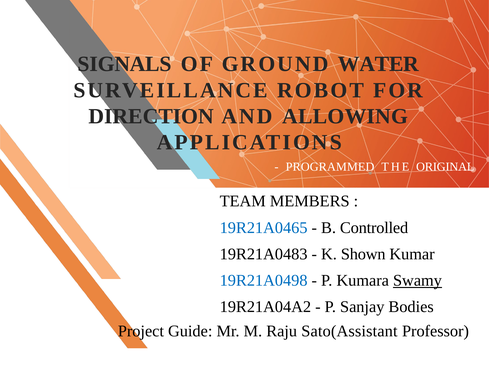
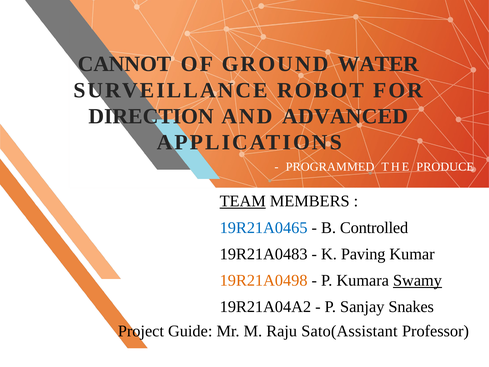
SIGNALS: SIGNALS -> CANNOT (125, 64)
ALLOWING: ALLOWING -> ADVANCED (345, 116)
ORIGINAL: ORIGINAL -> PRODUCE (445, 167)
TEAM underline: none -> present (243, 201)
Shown: Shown -> Paving (363, 254)
19R21A0498 colour: blue -> orange (264, 280)
Bodies: Bodies -> Snakes (411, 307)
